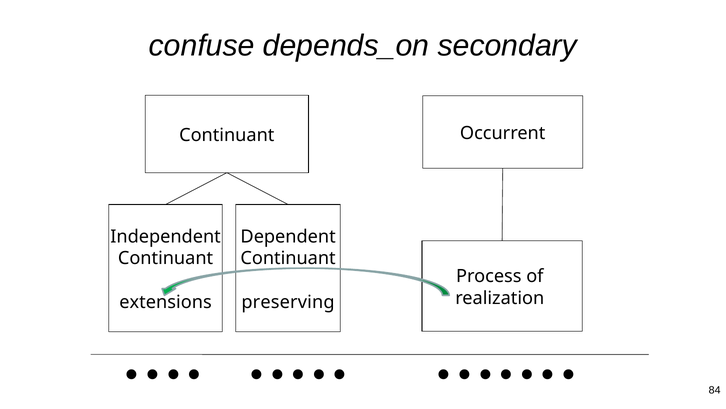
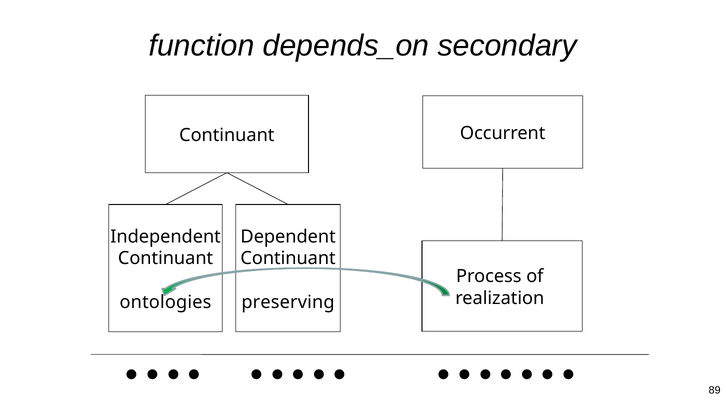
confuse: confuse -> function (202, 46)
extensions: extensions -> ontologies (165, 302)
84: 84 -> 89 (715, 390)
